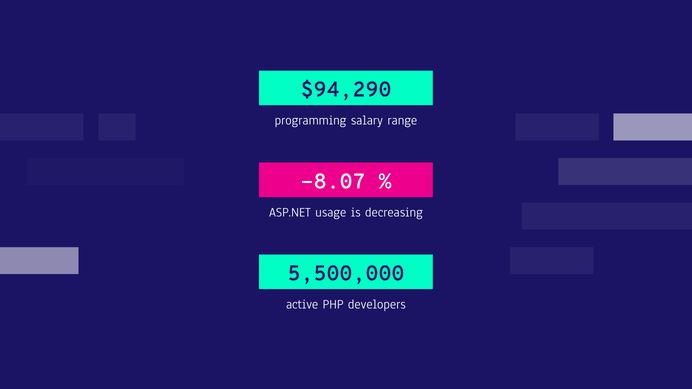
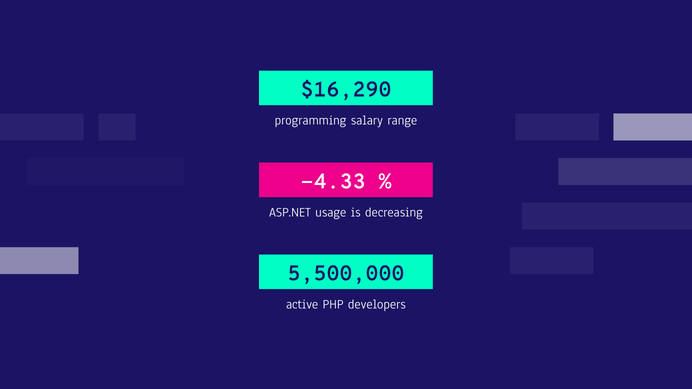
$94,290: $94,290 -> $16,290 (346, 89)
-8.07: -8.07 -> -4.33 (333, 181)
